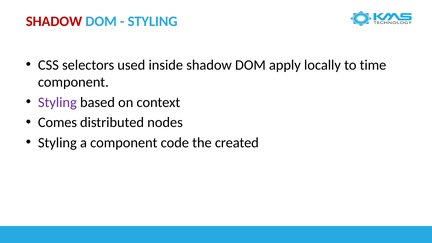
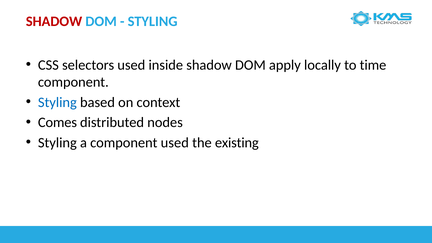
Styling colour: purple -> blue (57, 102)
component code: code -> used (175, 143)
created: created -> existing (237, 143)
